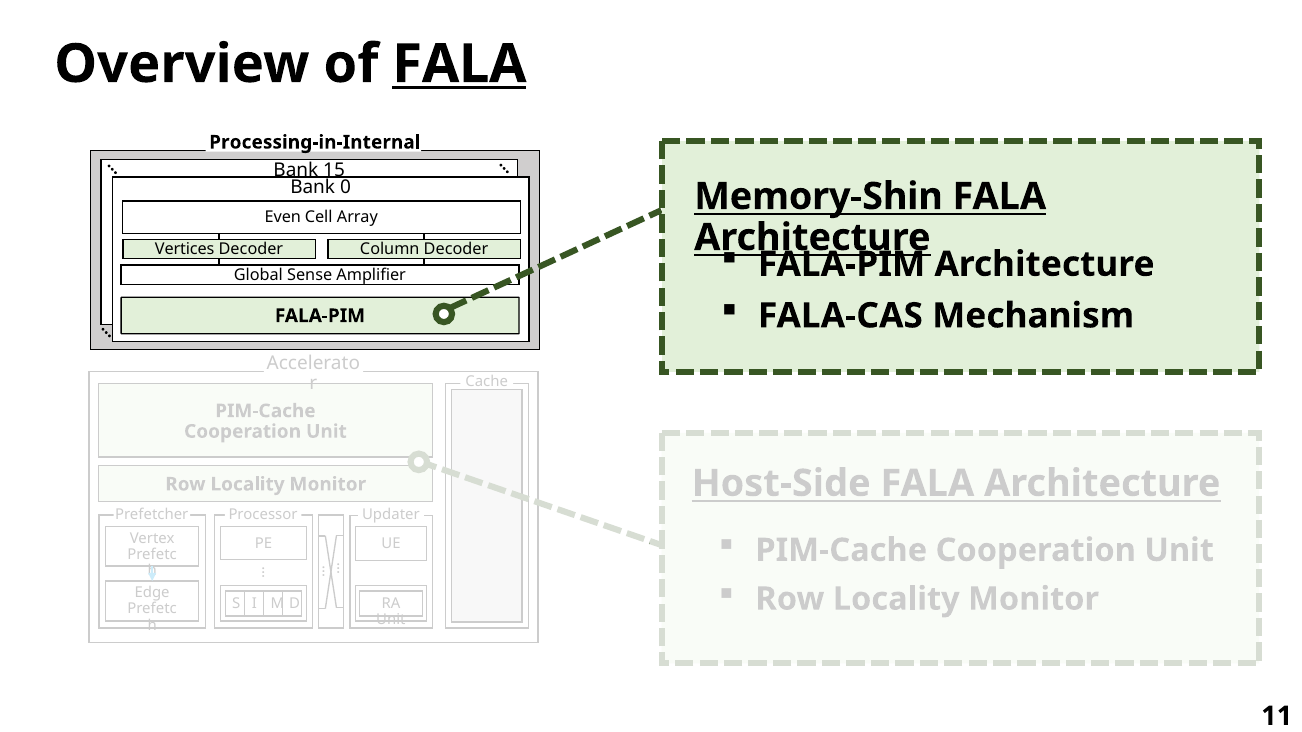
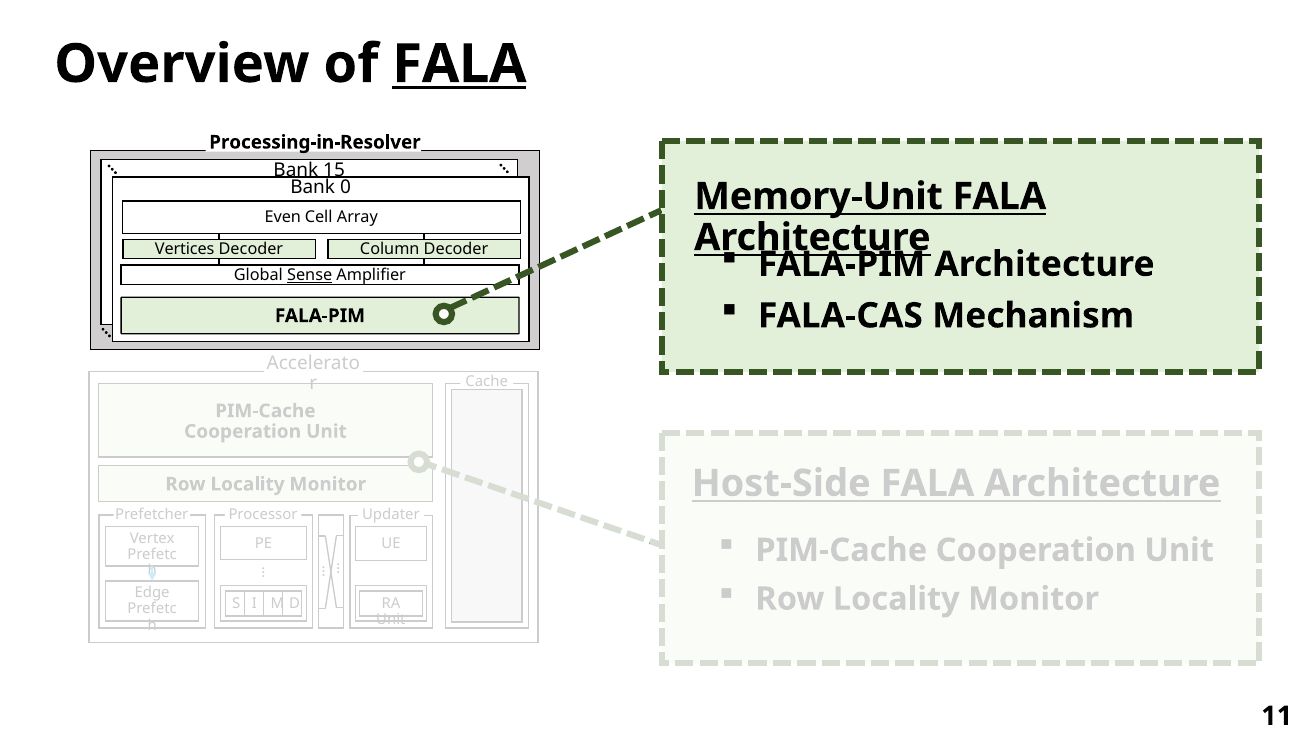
Processing-in-Internal: Processing-in-Internal -> Processing-in-Resolver (315, 142)
Memory-Shin: Memory-Shin -> Memory-Unit (819, 197)
Sense underline: none -> present (310, 276)
